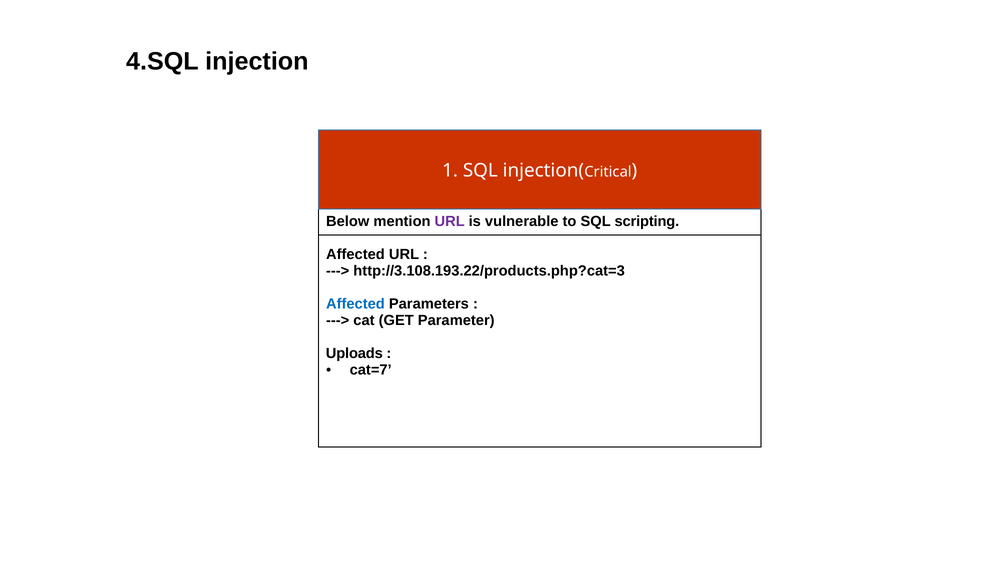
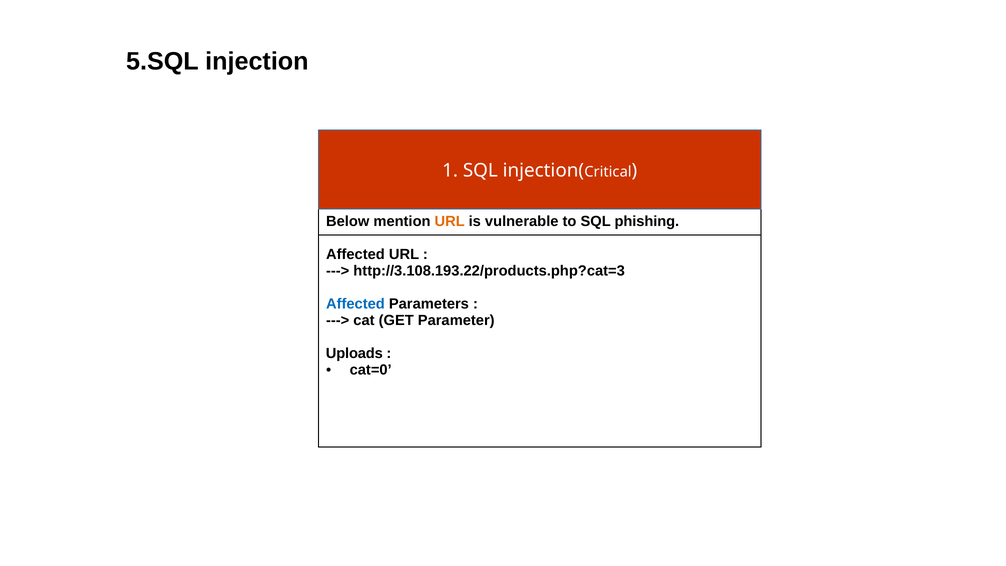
4.SQL: 4.SQL -> 5.SQL (162, 61)
URL colour: purple -> orange (450, 221)
scripting: scripting -> phishing (647, 221)
cat=7: cat=7 -> cat=0 (371, 370)
